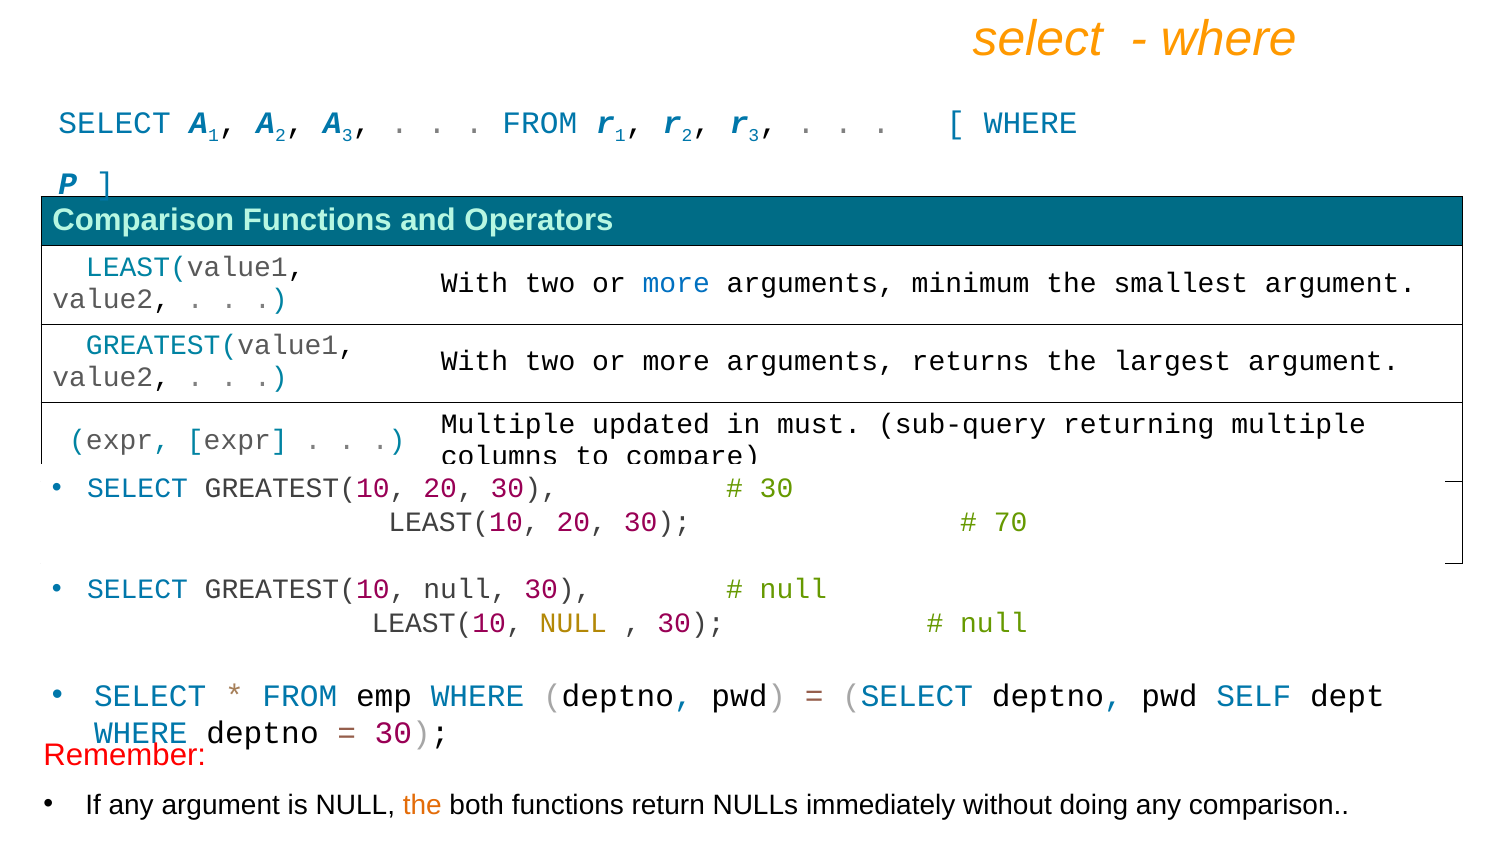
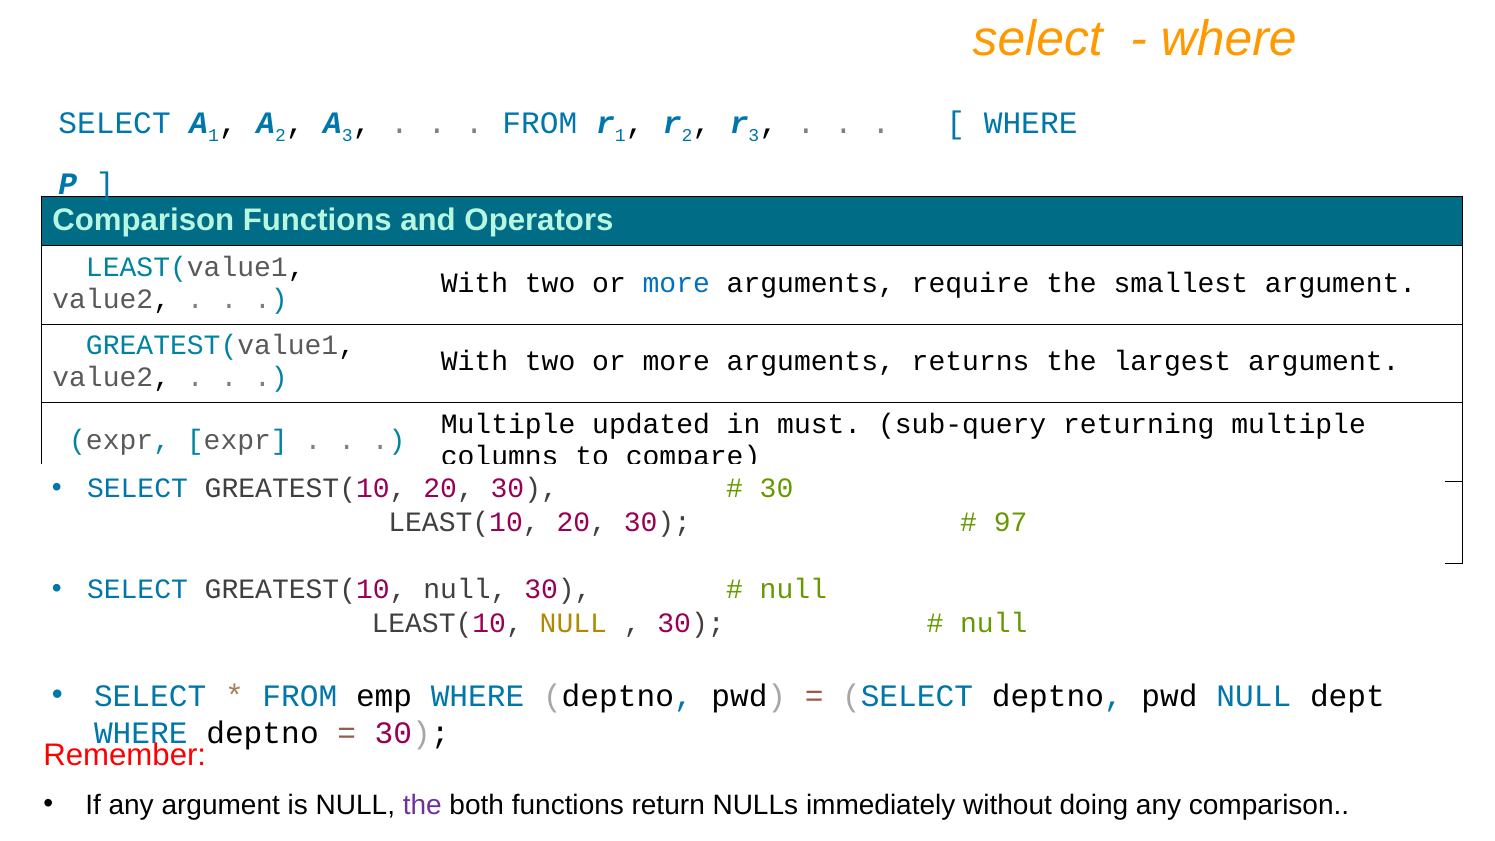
minimum: minimum -> require (971, 283)
70: 70 -> 97 (1011, 522)
pwd SELF: SELF -> NULL (1254, 696)
the colour: orange -> purple (422, 805)
